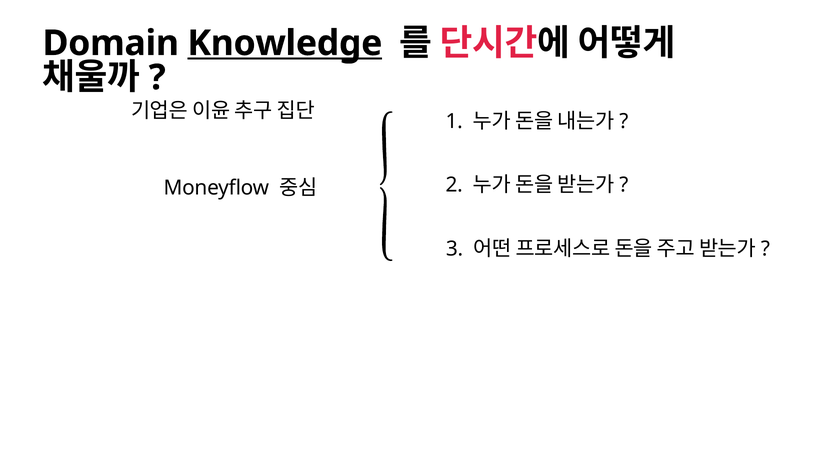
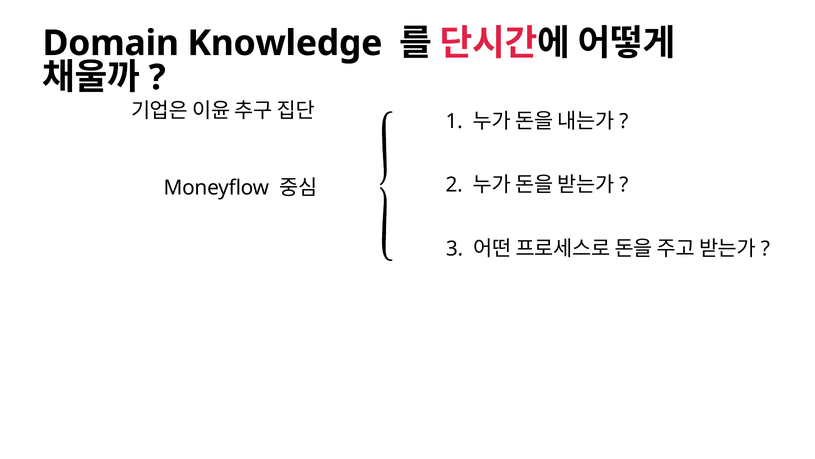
Knowledge underline: present -> none (285, 43)
